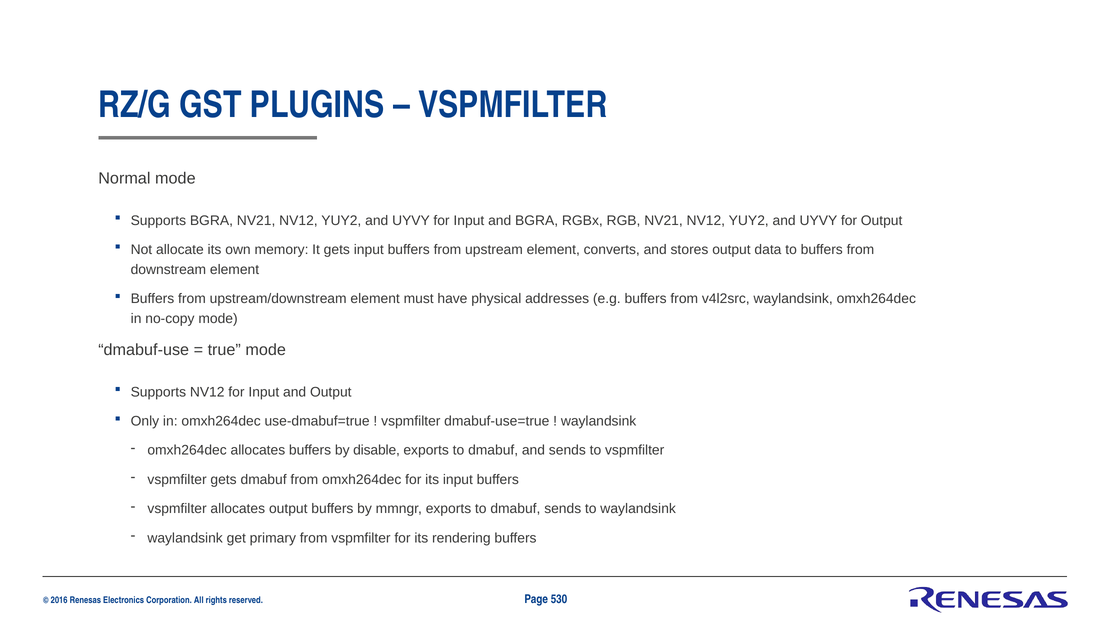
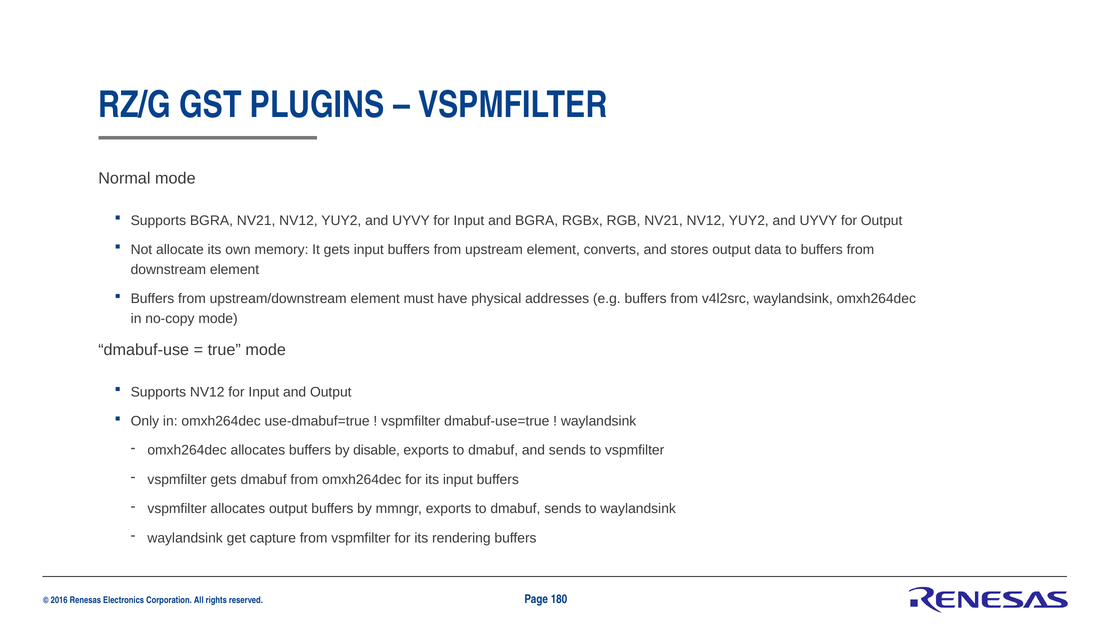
primary: primary -> capture (273, 538)
530: 530 -> 180 (559, 600)
